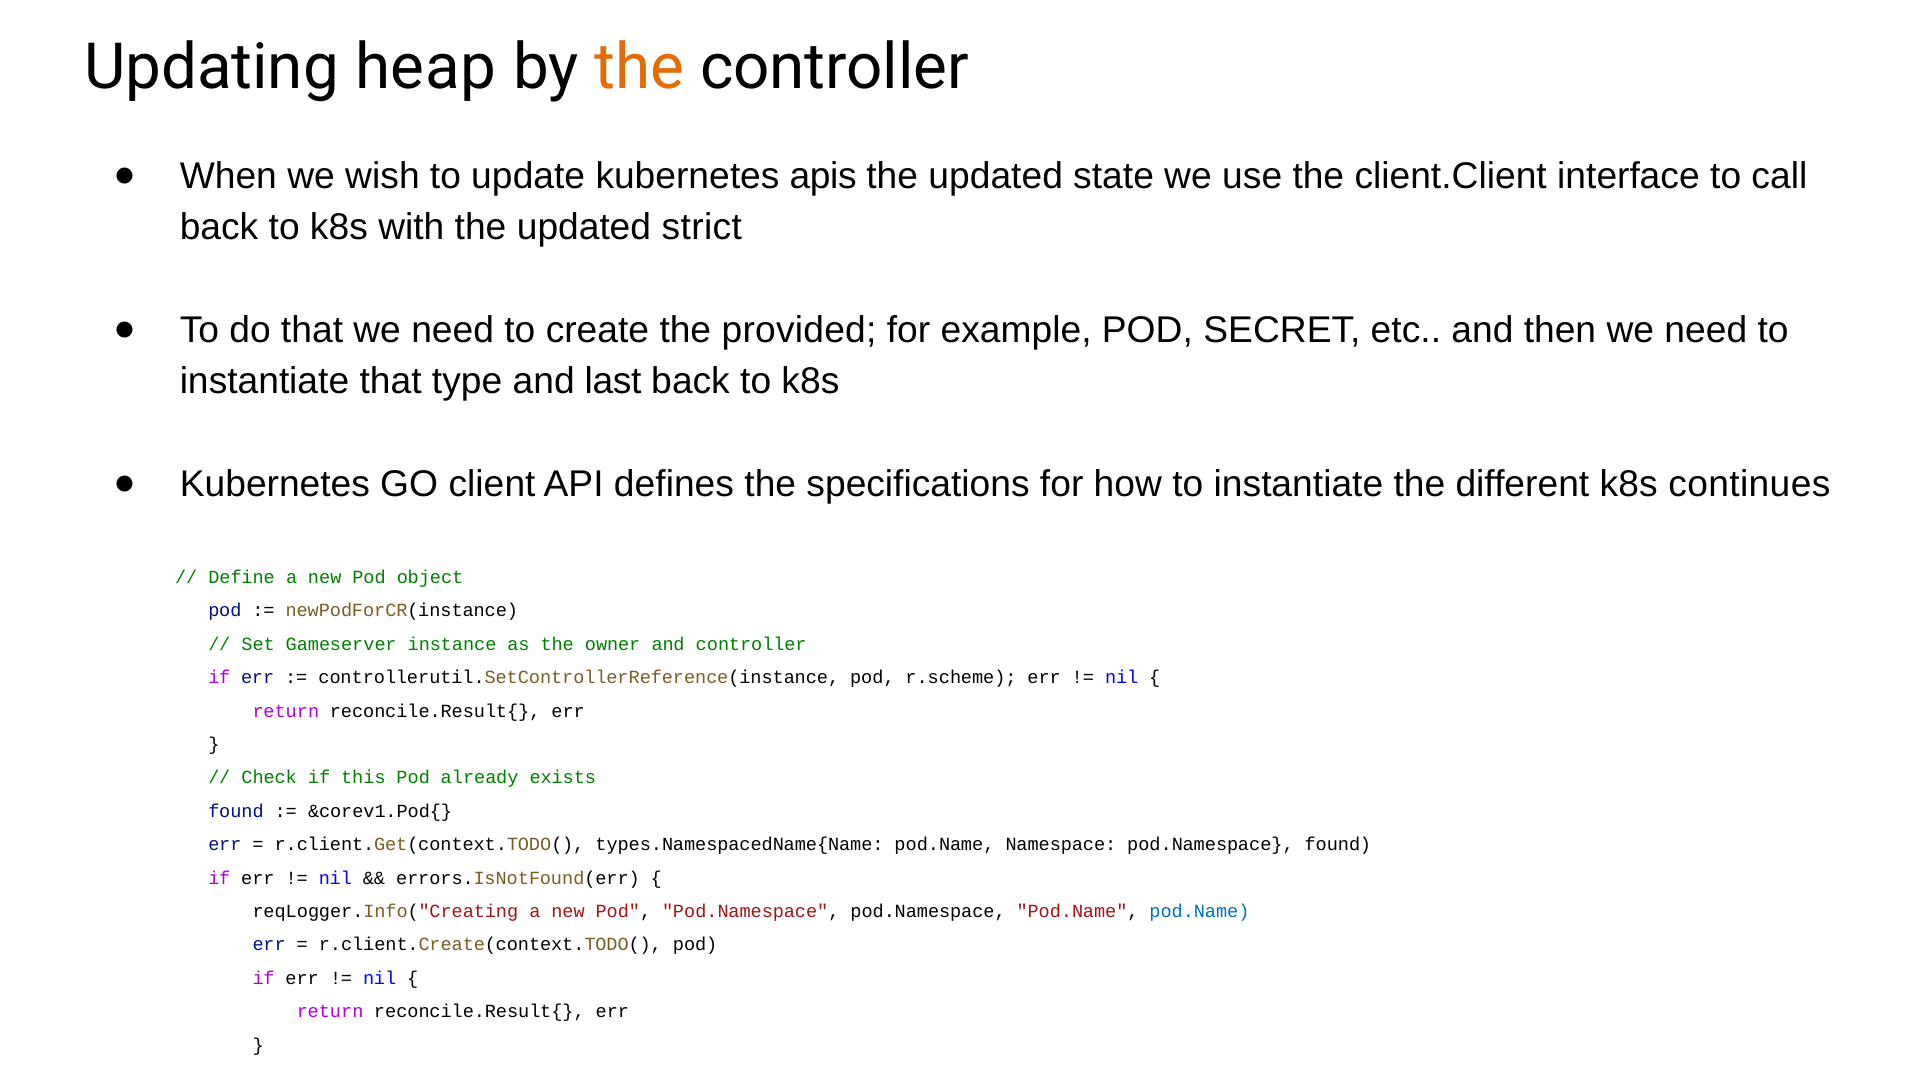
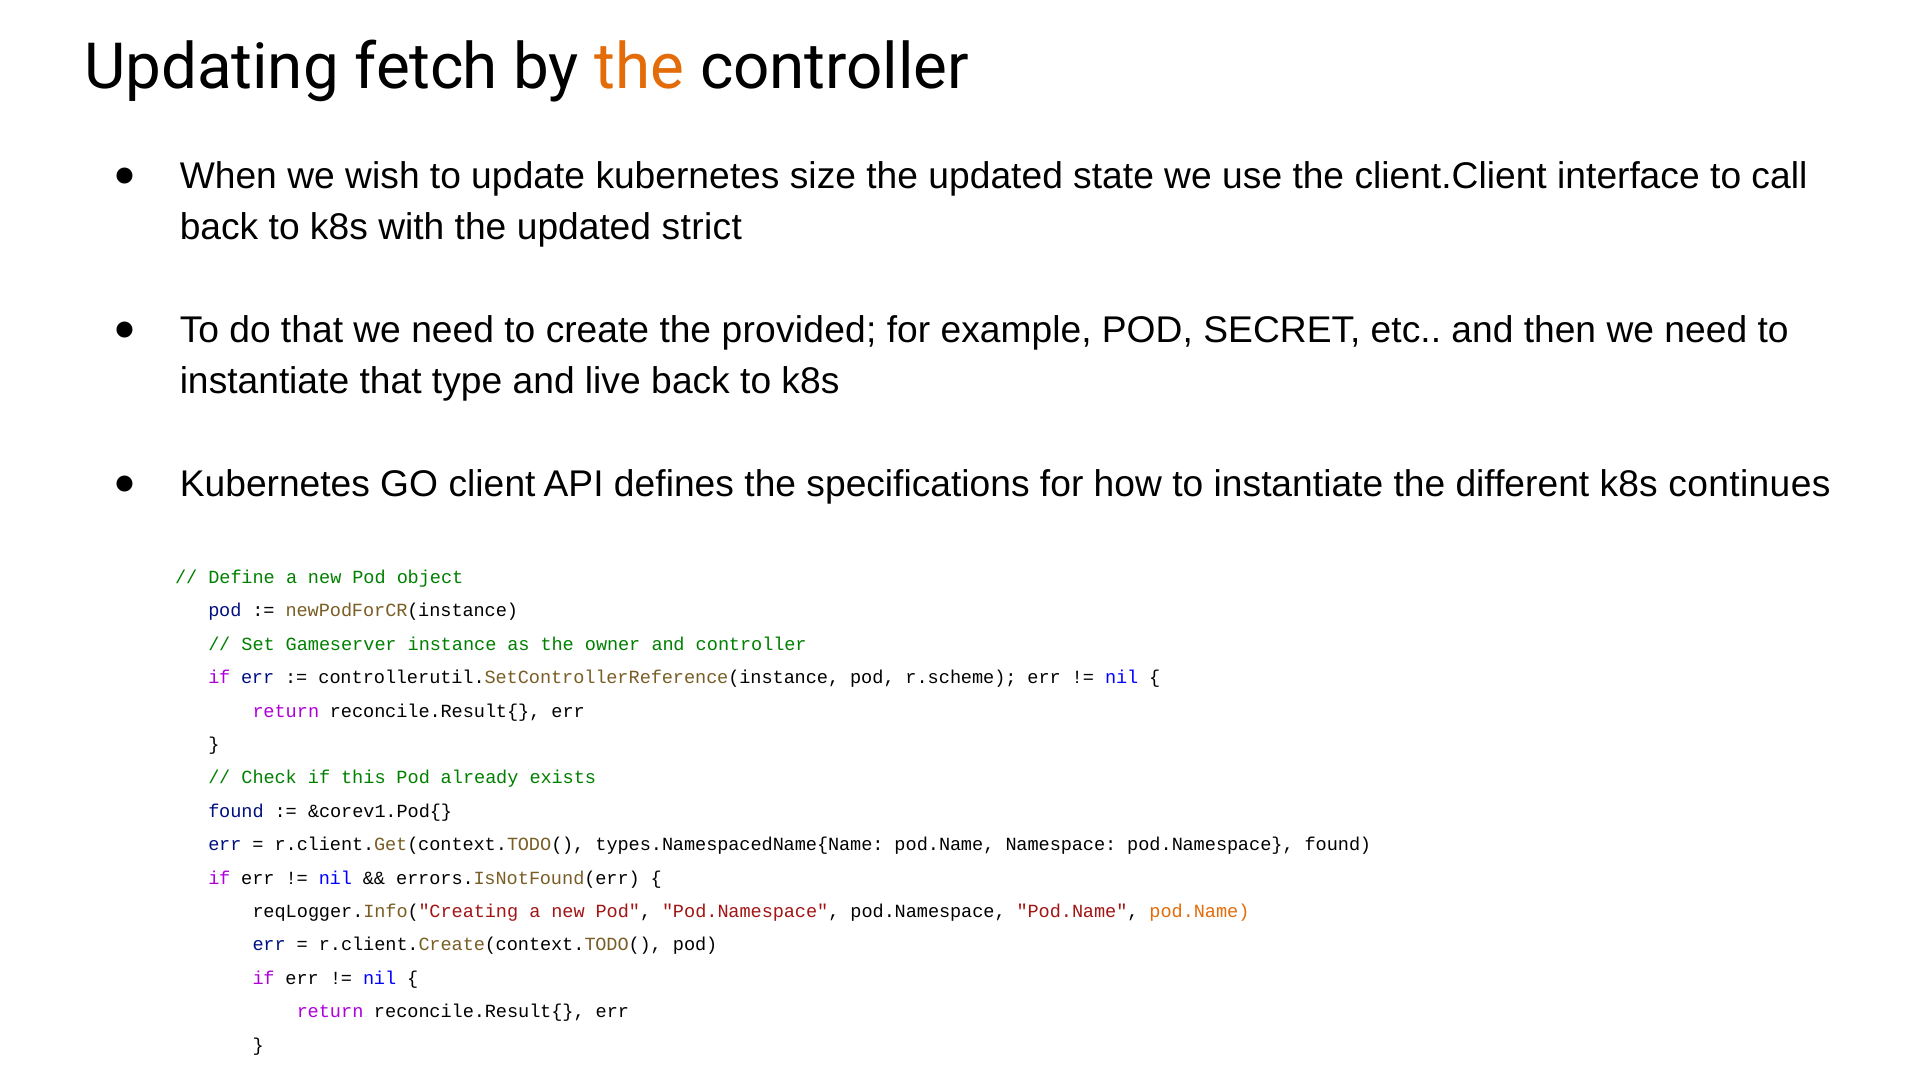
heap: heap -> fetch (426, 68)
apis: apis -> size (823, 176)
last: last -> live (613, 381)
pod.Name colour: blue -> orange (1199, 911)
